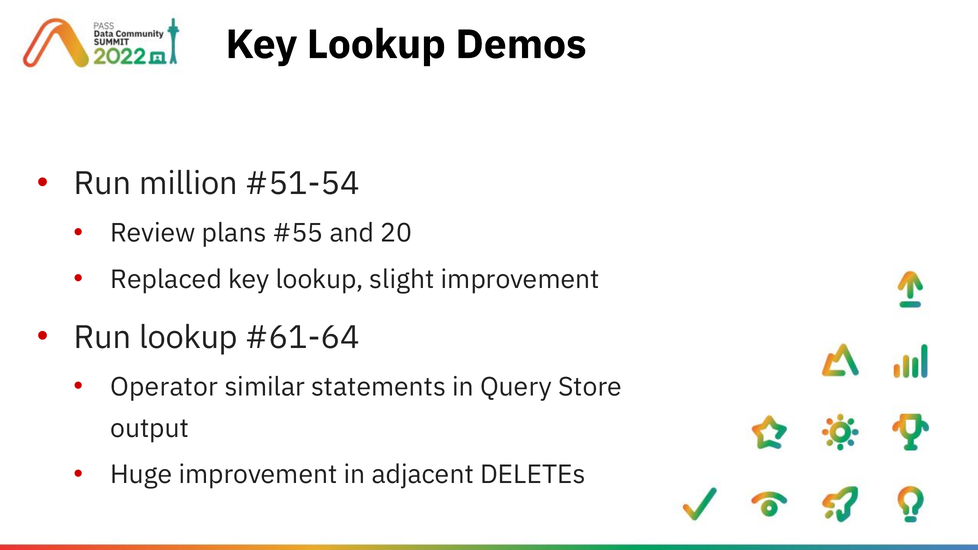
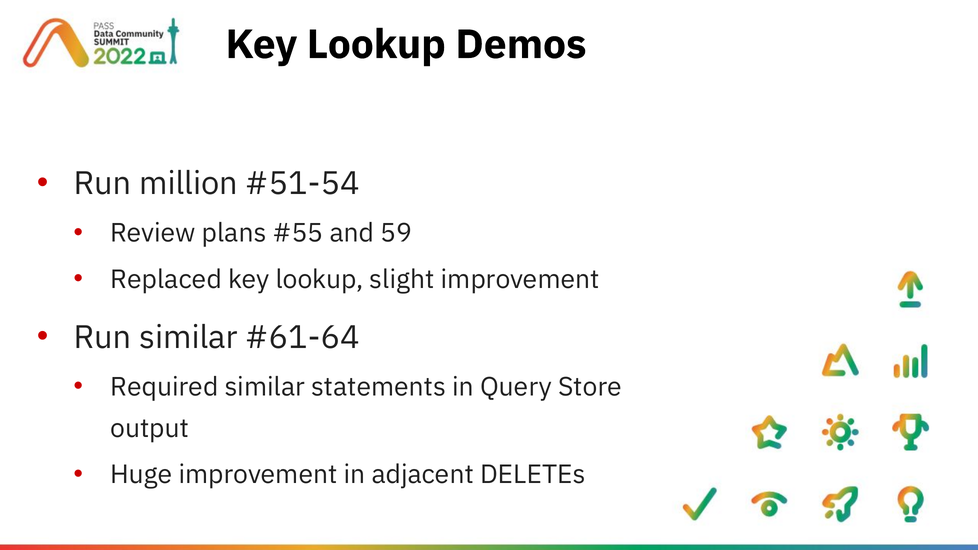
20: 20 -> 59 (396, 233)
Run lookup: lookup -> similar (188, 337)
Operator: Operator -> Required (164, 387)
